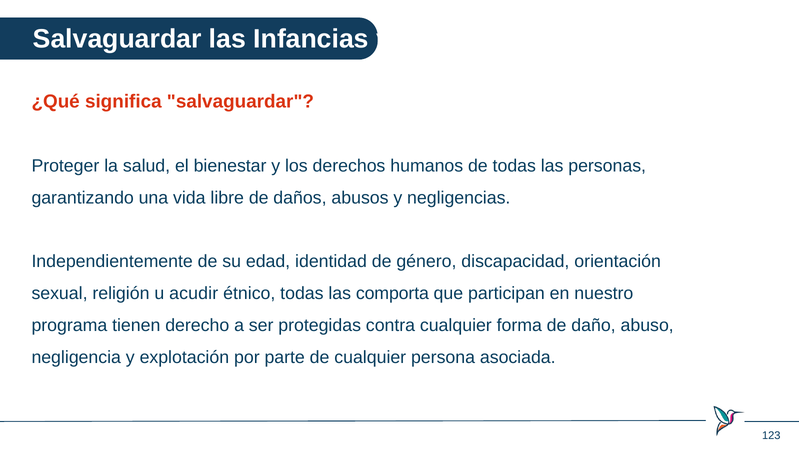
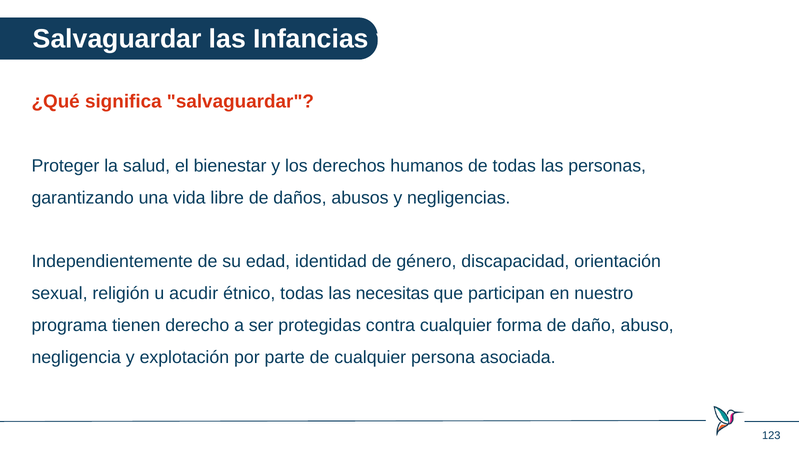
comporta: comporta -> necesitas (392, 294)
